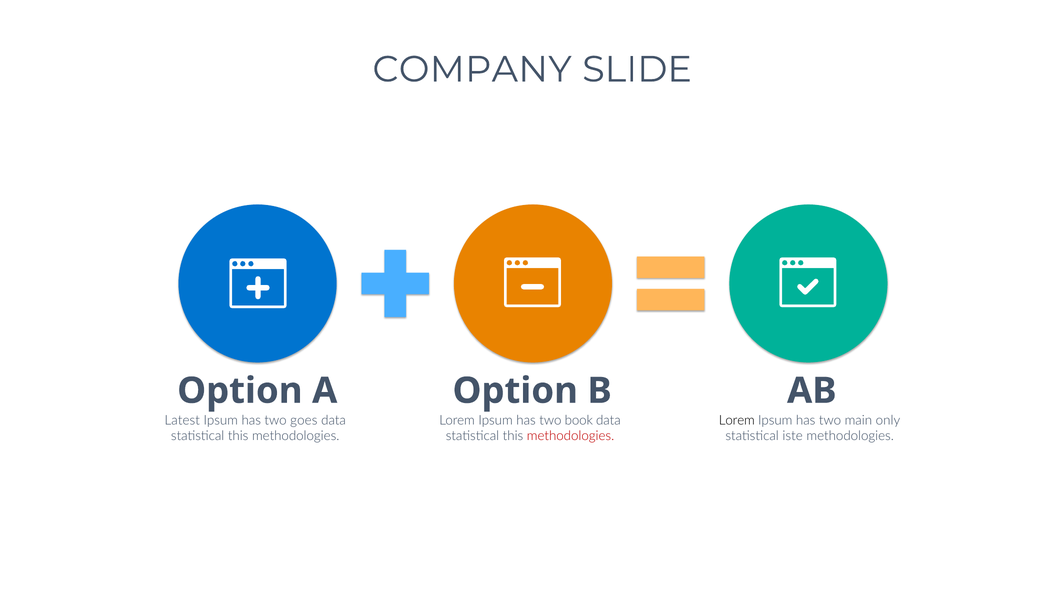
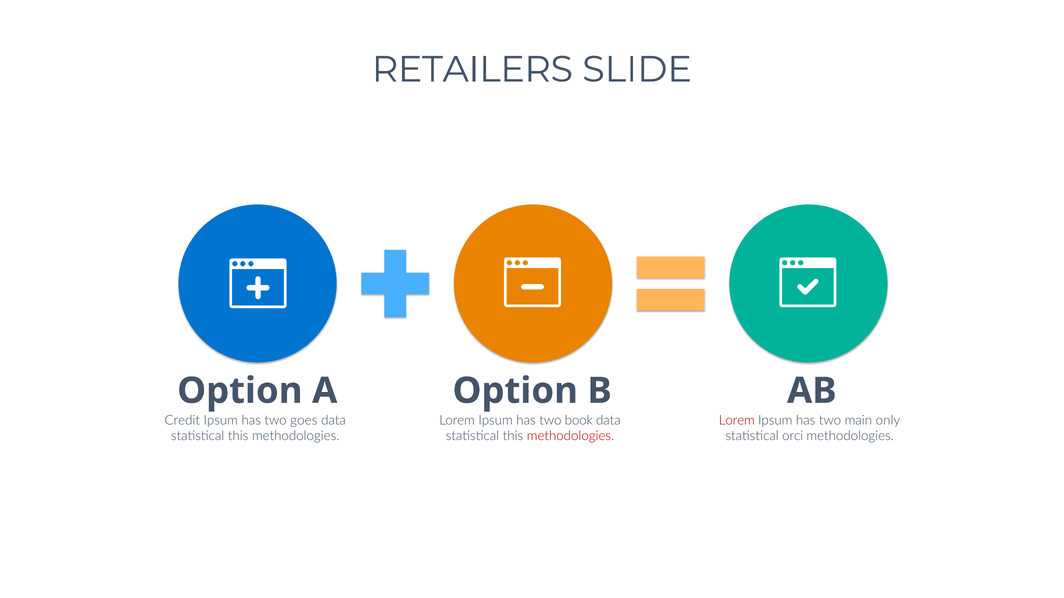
COMPANY: COMPANY -> RETAILERS (472, 70)
Latest: Latest -> Credit (182, 420)
Lorem colour: black -> red (737, 420)
iste: iste -> orci (793, 436)
